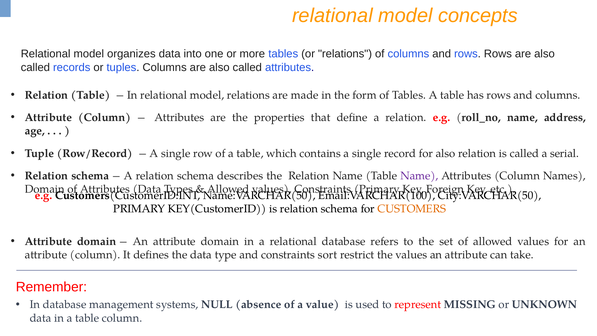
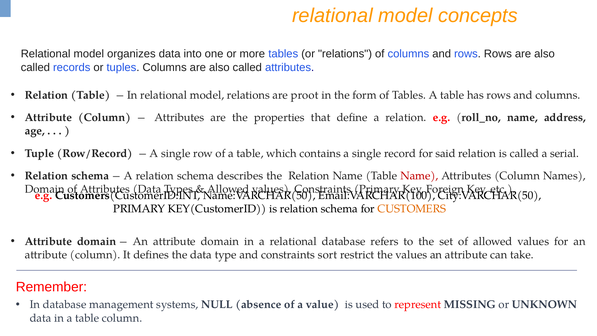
made: made -> proot (305, 95)
for also: also -> said (446, 153)
Name colour: purple -> red (419, 176)
